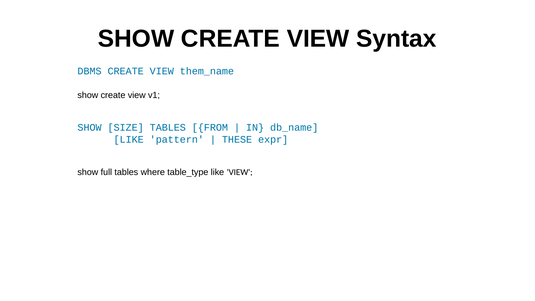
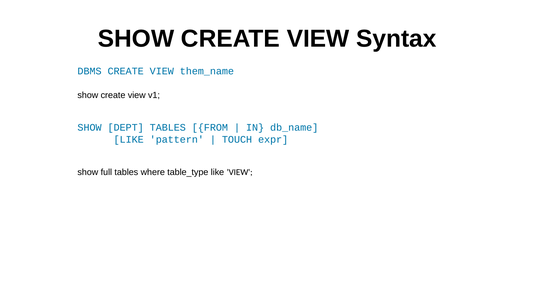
SIZE: SIZE -> DEPT (126, 127)
THESE: THESE -> TOUCH (237, 140)
